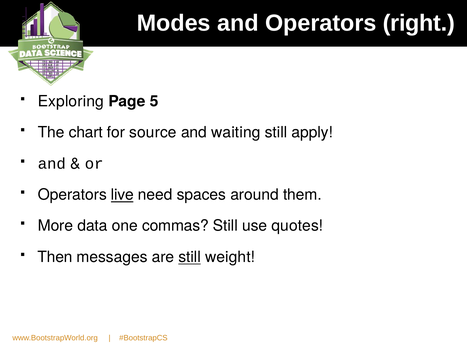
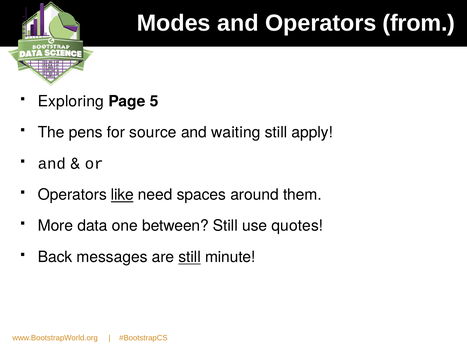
right: right -> from (419, 23)
chart: chart -> pens (86, 133)
live: live -> like (122, 195)
commas: commas -> between (175, 226)
Then: Then -> Back (55, 257)
weight: weight -> minute (230, 257)
